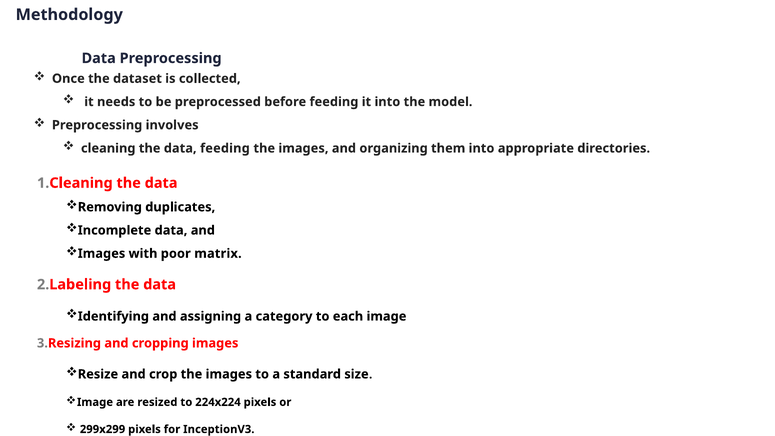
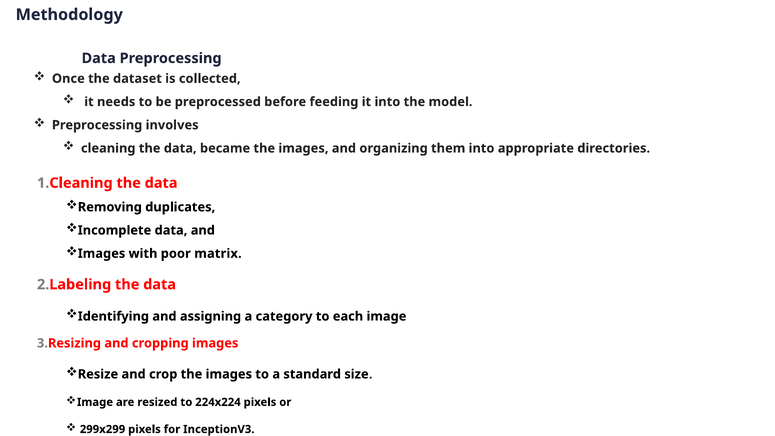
data feeding: feeding -> became (225, 148)
